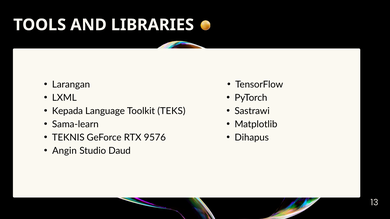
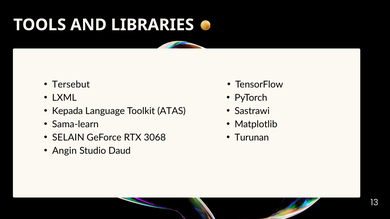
Larangan: Larangan -> Tersebut (71, 85)
TEKS: TEKS -> ATAS (172, 111)
TEKNIS: TEKNIS -> SELAIN (68, 138)
9576: 9576 -> 3068 (155, 138)
Dihapus: Dihapus -> Turunan (252, 138)
